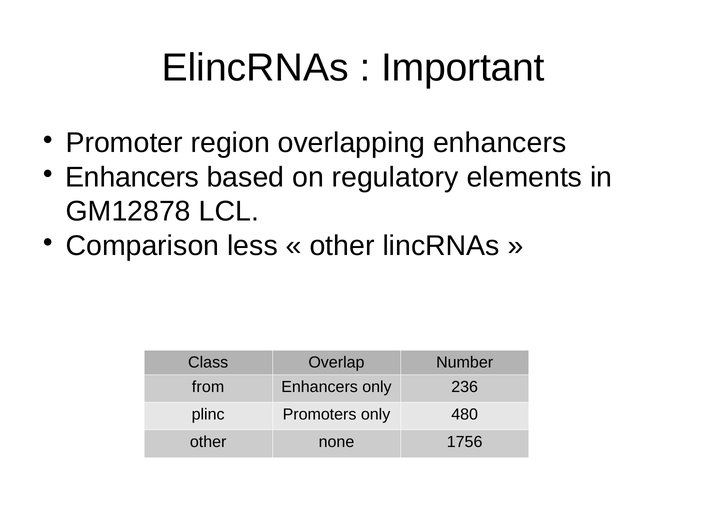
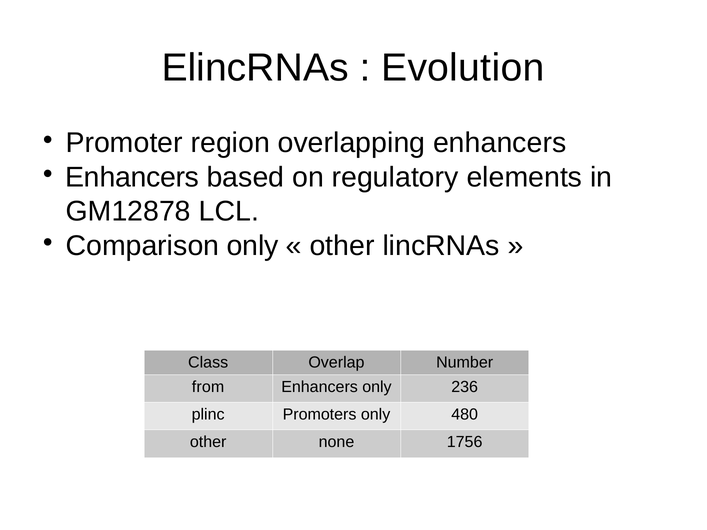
Important: Important -> Evolution (463, 68)
Comparison less: less -> only (253, 246)
